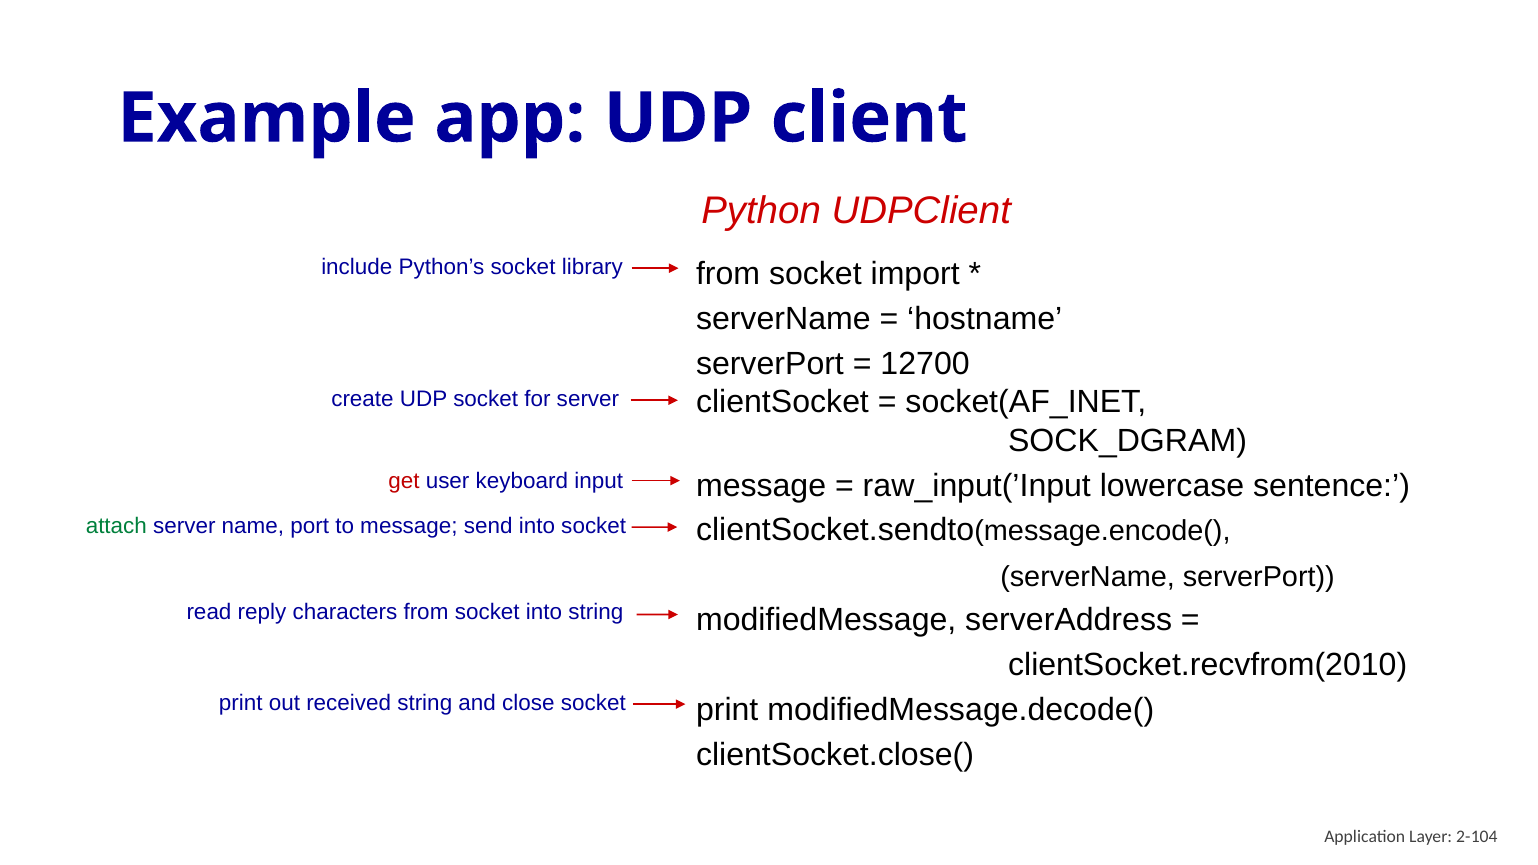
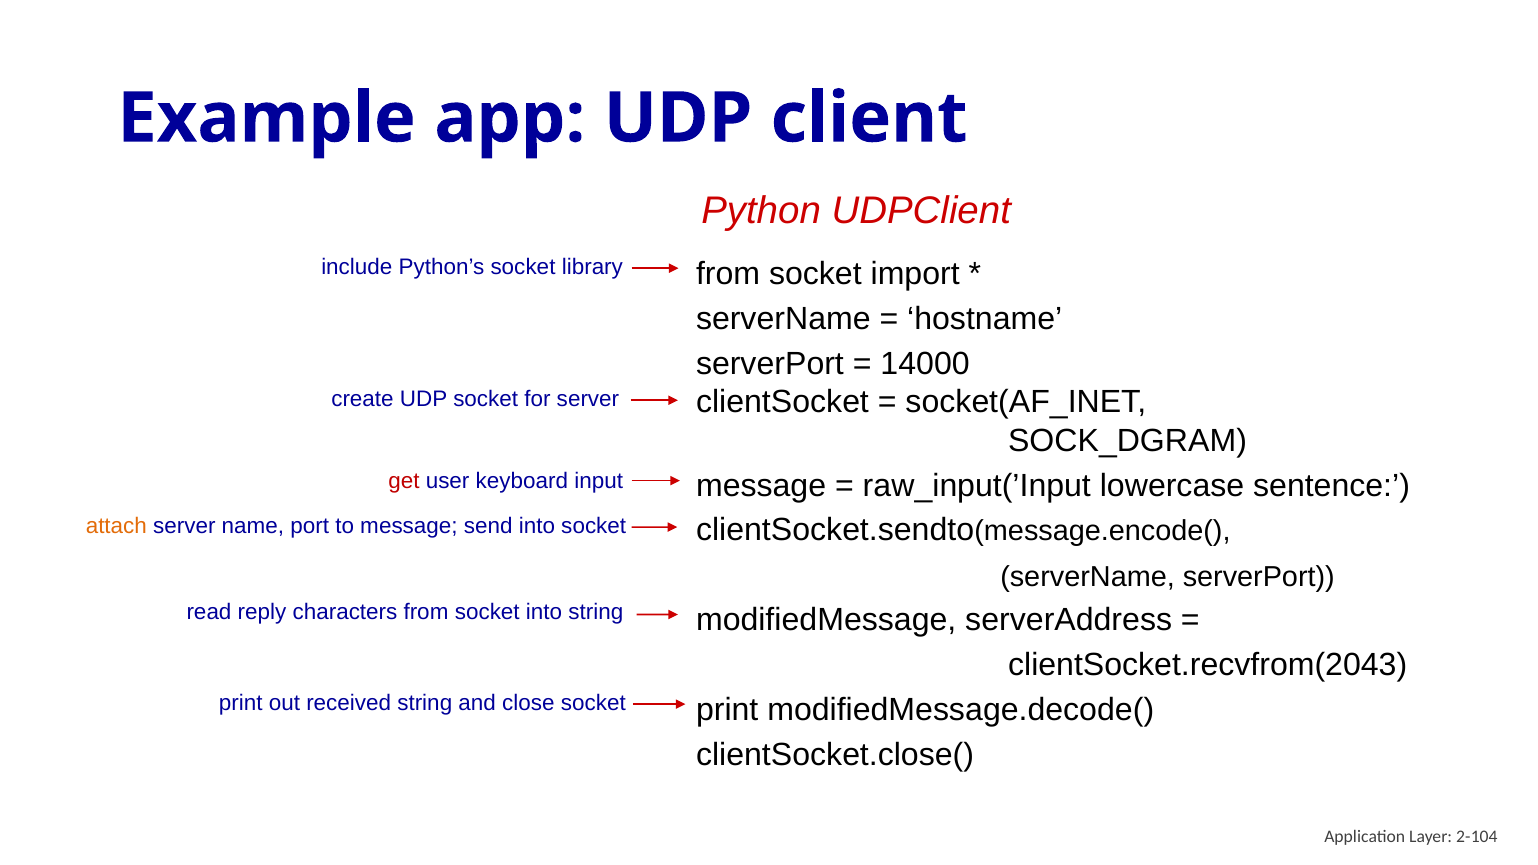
12700: 12700 -> 14000 (925, 364)
attach colour: green -> orange (116, 527)
clientSocket.recvfrom(2010: clientSocket.recvfrom(2010 -> clientSocket.recvfrom(2043 (1208, 665)
